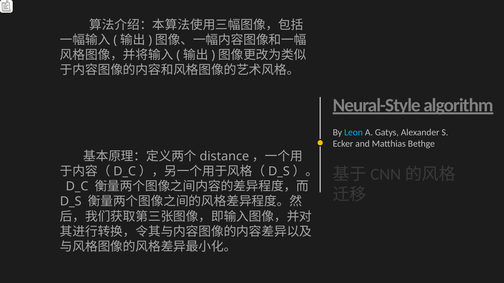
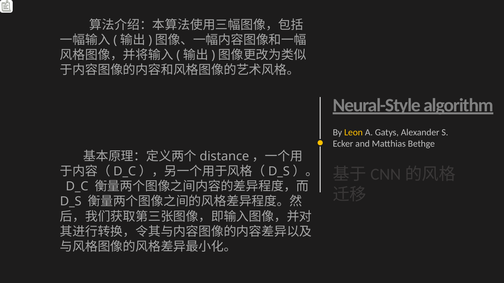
Leon colour: light blue -> yellow (353, 133)
